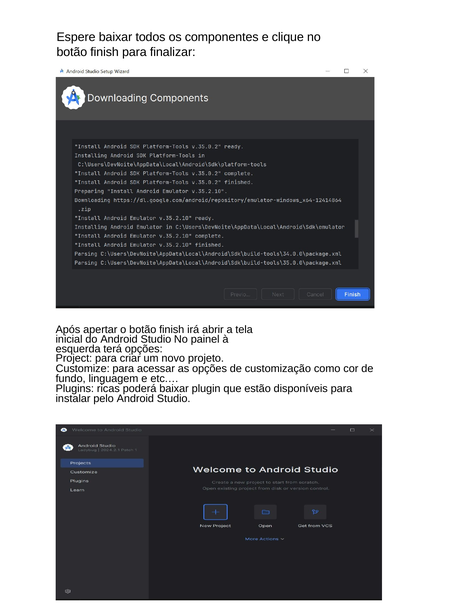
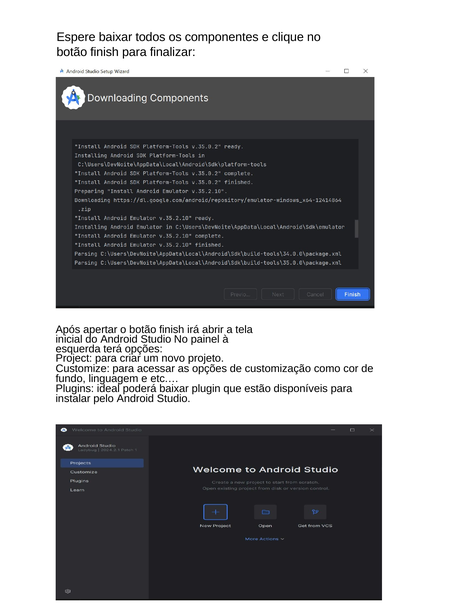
ricas: ricas -> ideal (108, 389)
